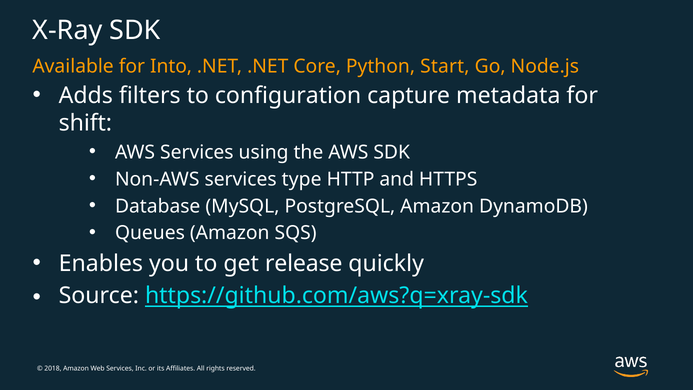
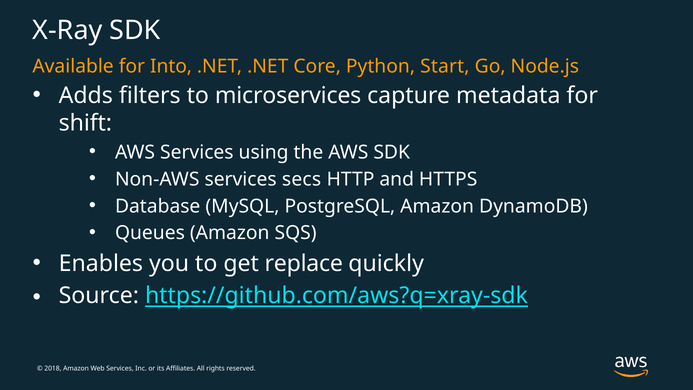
configuration: configuration -> microservices (288, 95)
type: type -> secs (302, 179)
release: release -> replace (304, 263)
